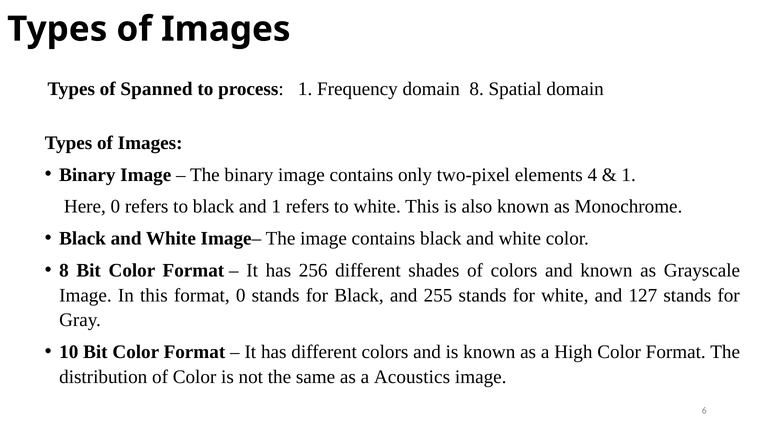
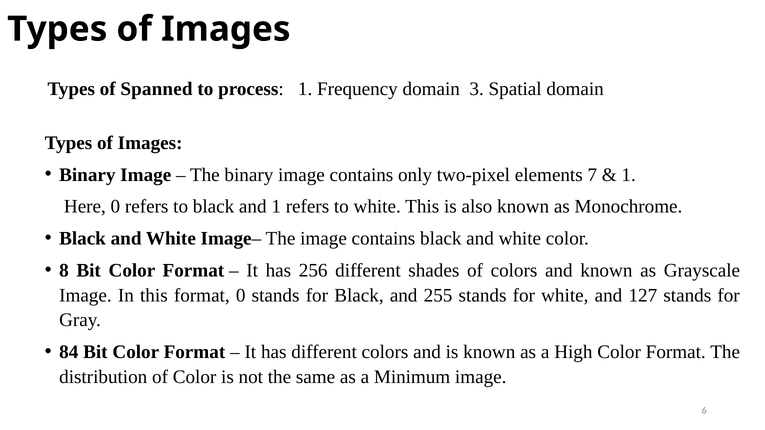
domain 8: 8 -> 3 (477, 89)
4: 4 -> 7 (592, 175)
10: 10 -> 84 (69, 352)
Acoustics: Acoustics -> Minimum (412, 377)
